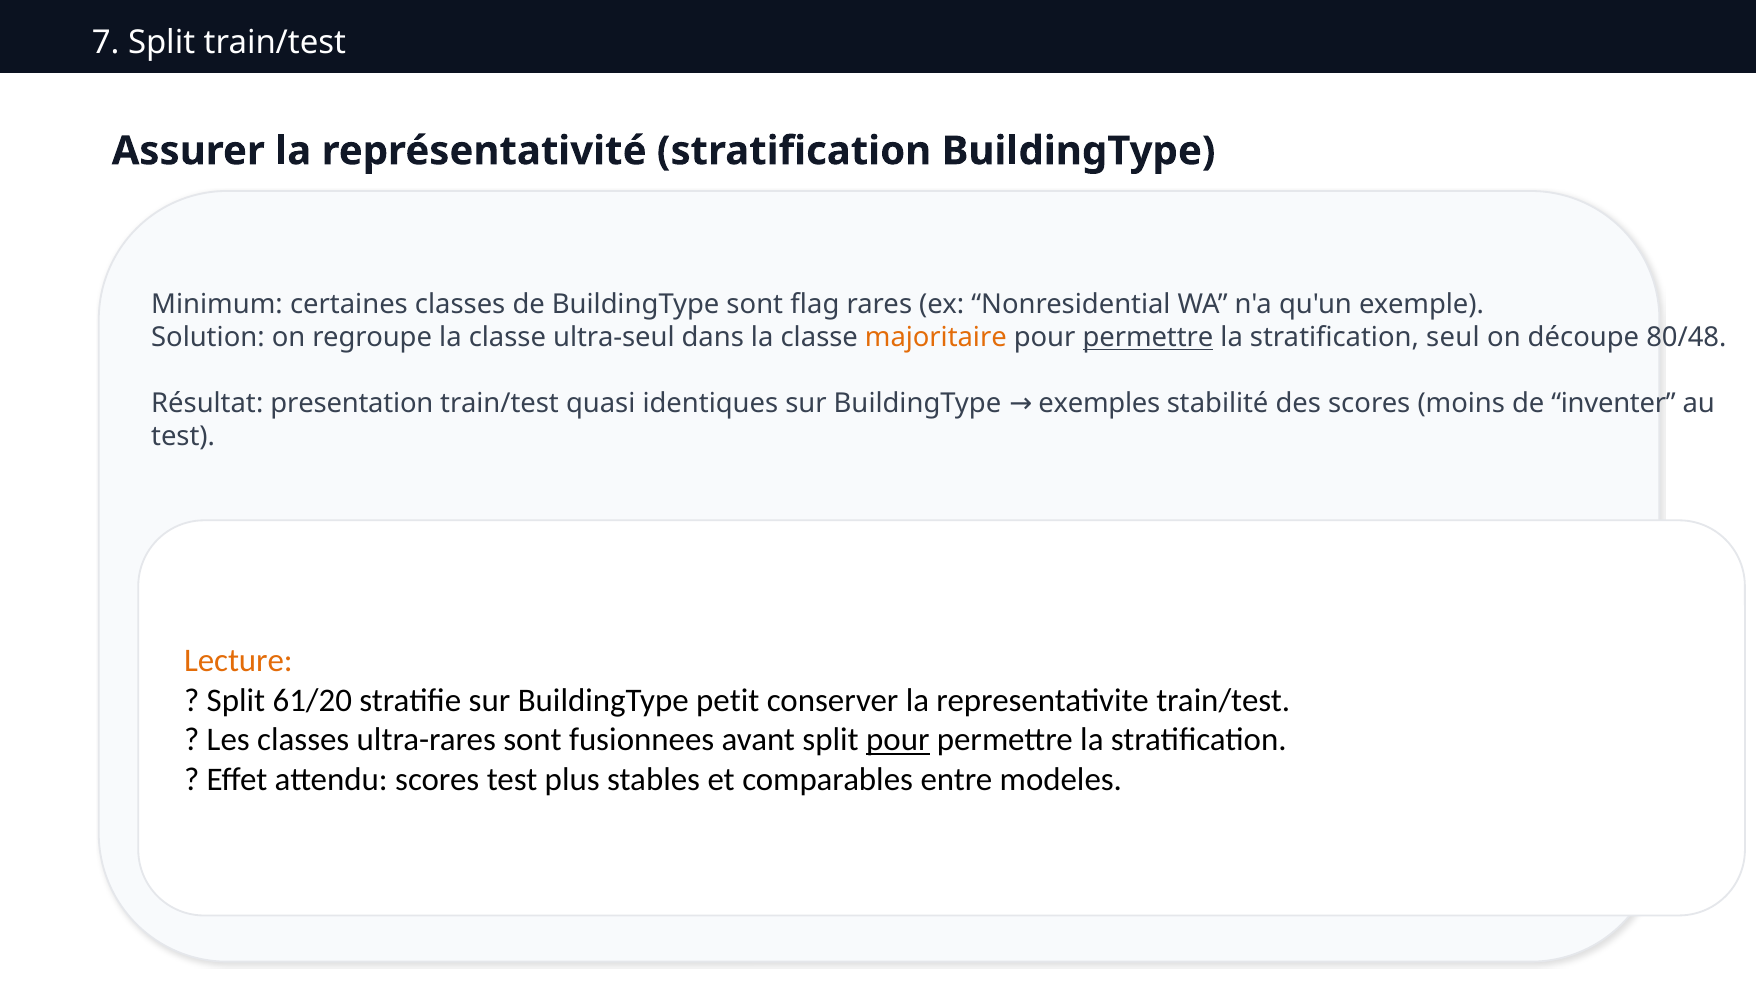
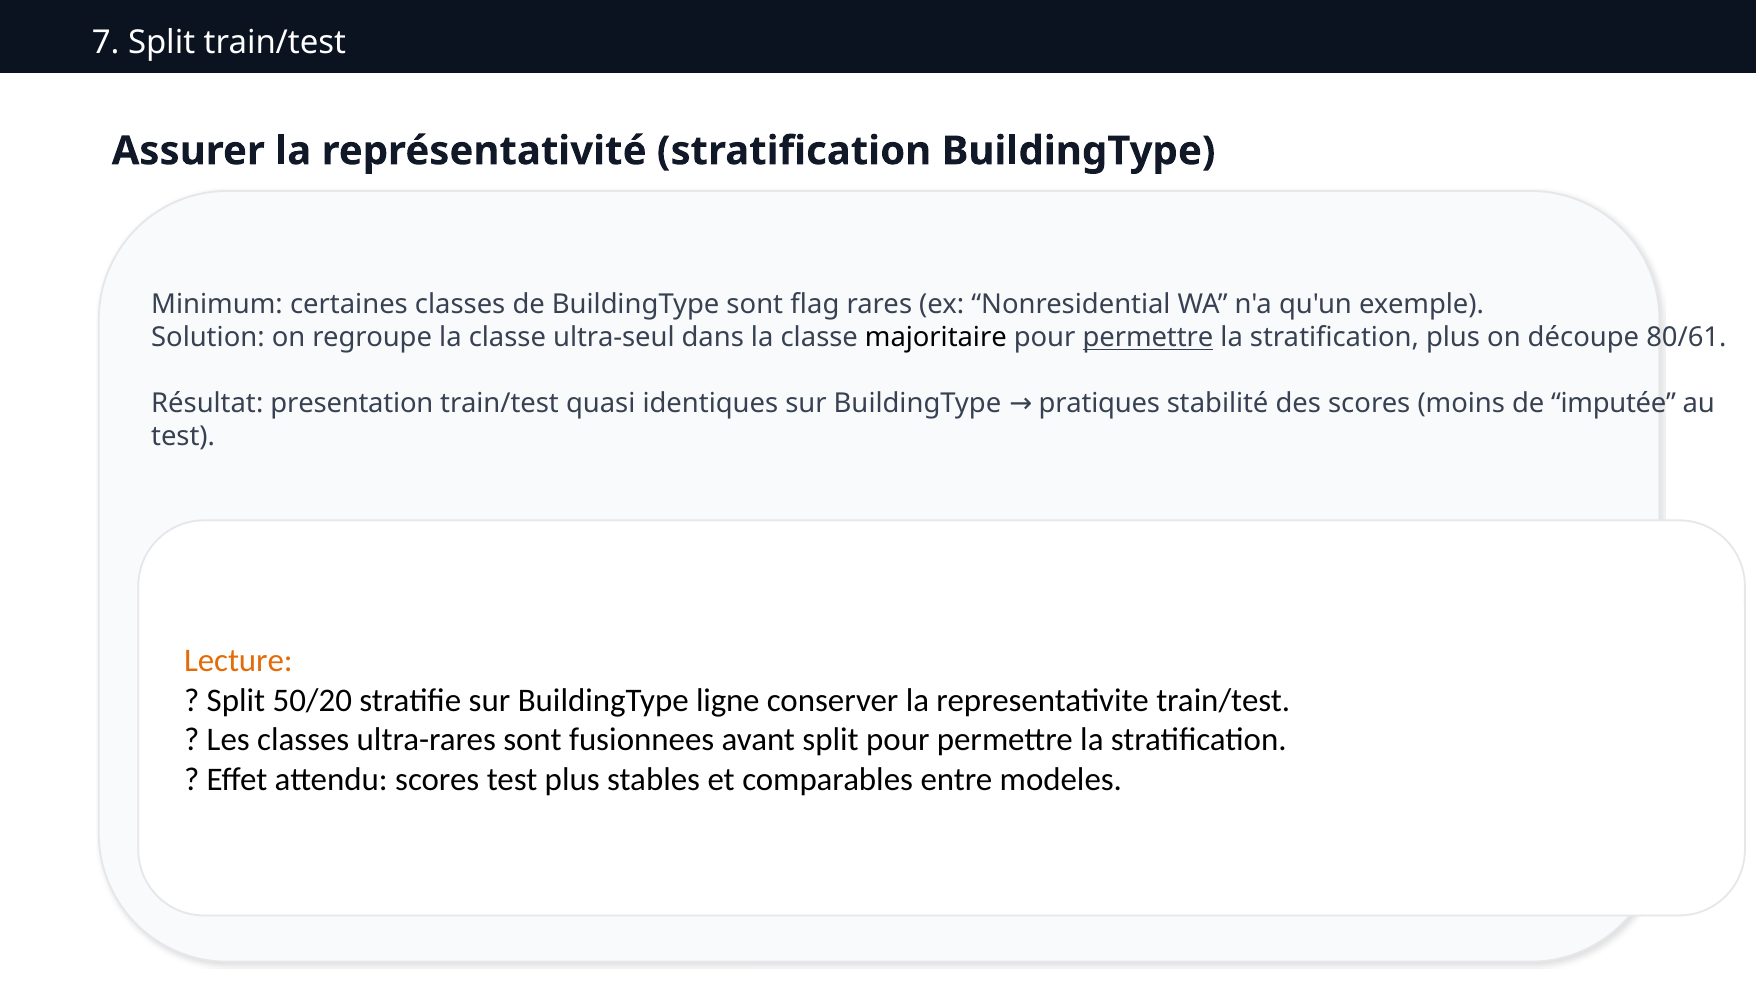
majoritaire colour: orange -> black (936, 338)
stratification seul: seul -> plus (1453, 338)
80/48: 80/48 -> 80/61 (1686, 338)
exemples: exemples -> pratiques (1099, 404)
inventer: inventer -> imputée (1614, 404)
61/20: 61/20 -> 50/20 (312, 700)
petit: petit -> ligne (728, 700)
pour underline: present -> none (898, 740)
